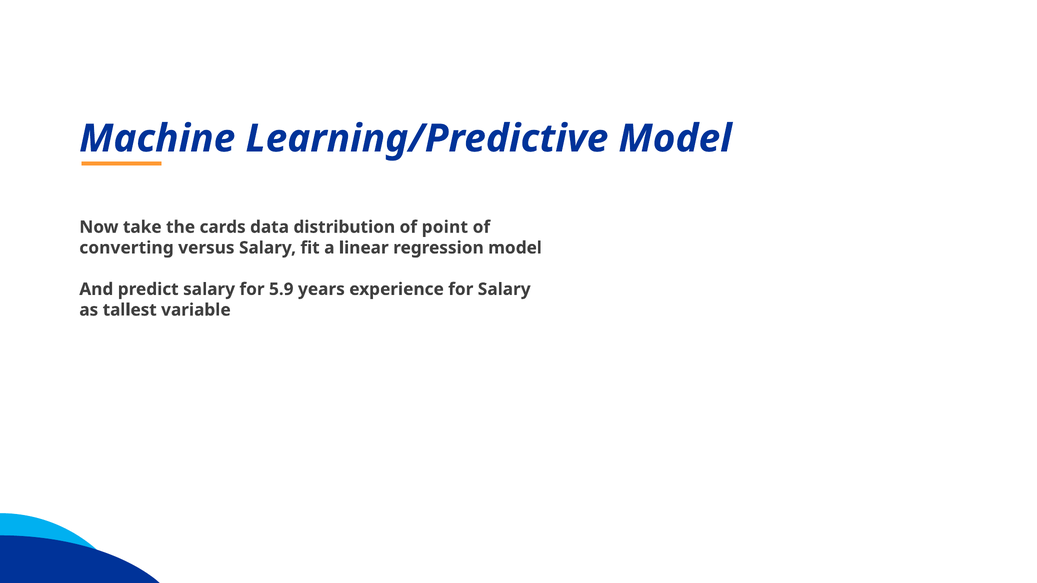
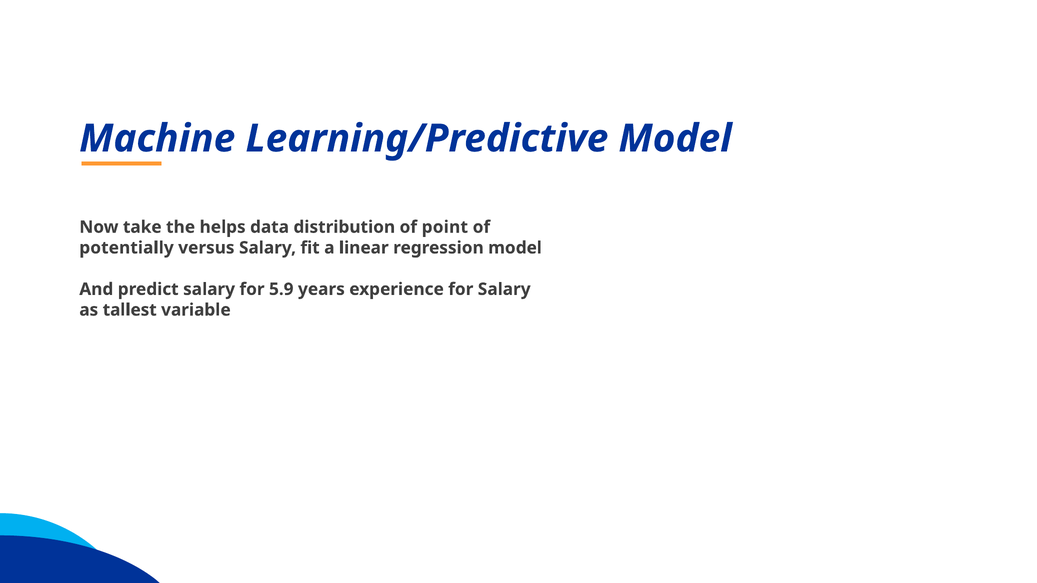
cards: cards -> helps (223, 227)
converting: converting -> potentially (127, 248)
